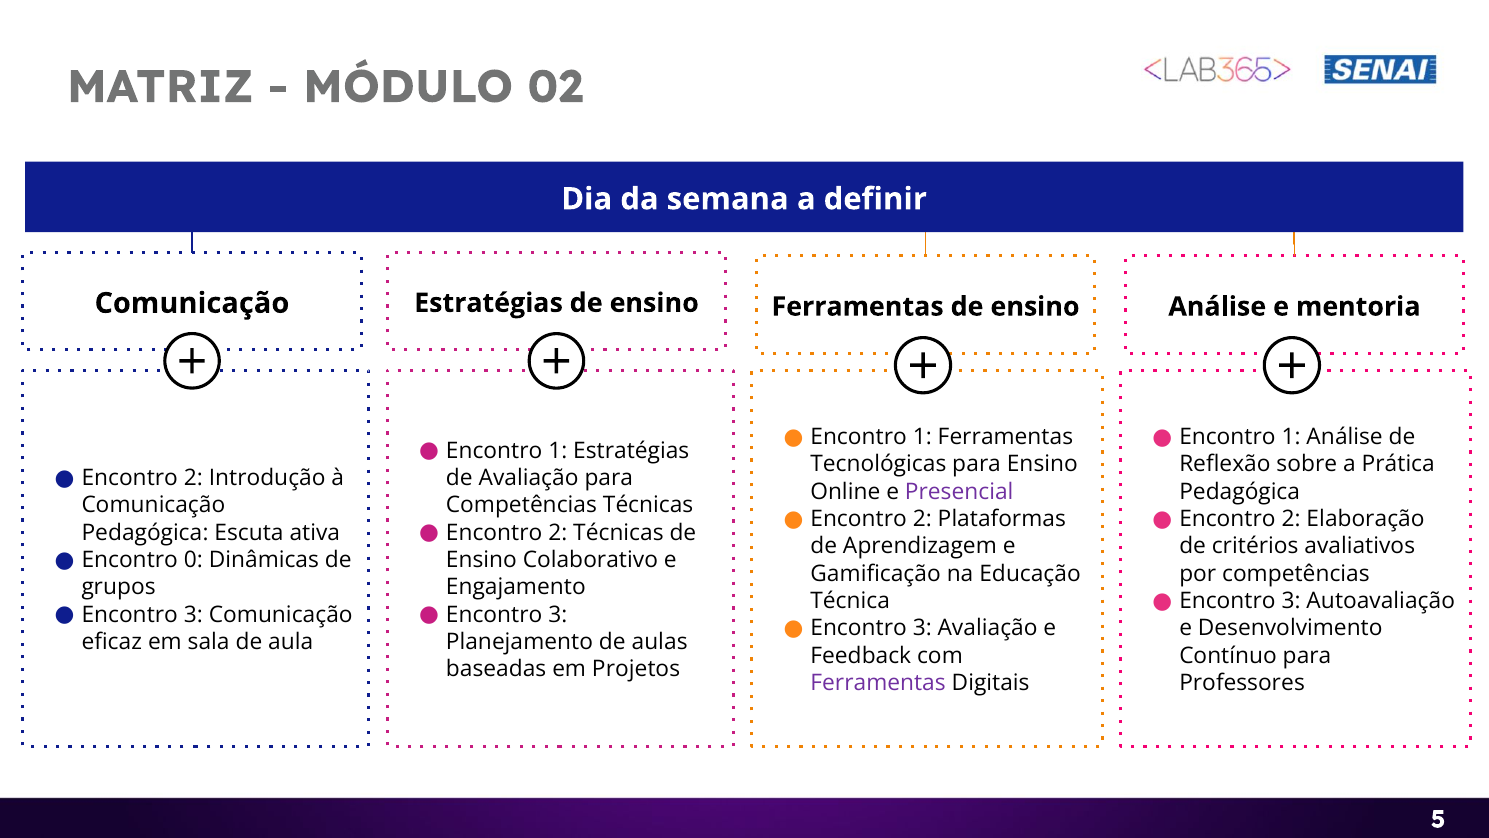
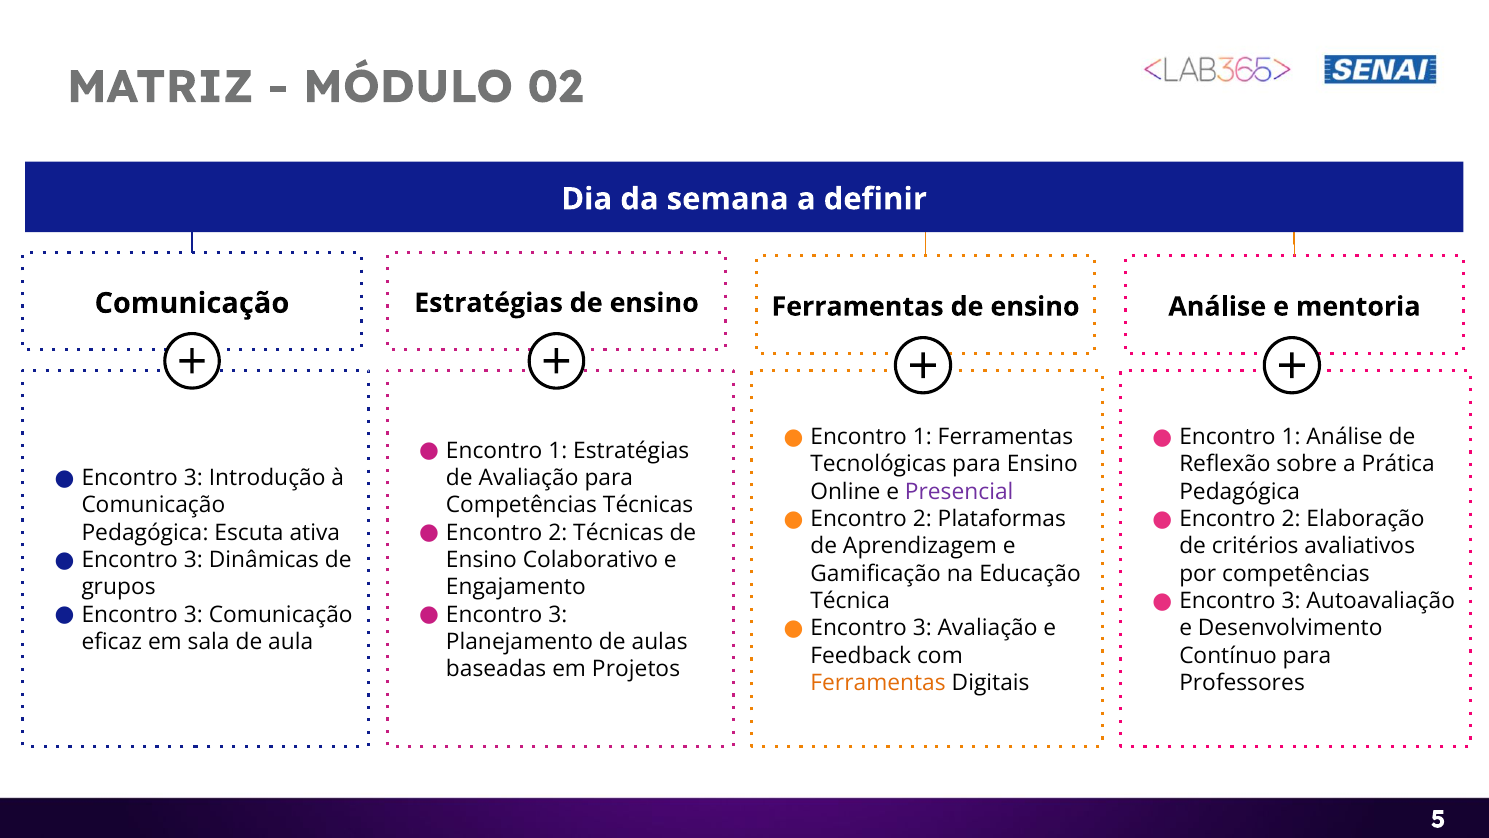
2: 2 -> 3 (193, 478)
0: 0 -> 3 (193, 560)
Ferramentas colour: purple -> orange (878, 683)
